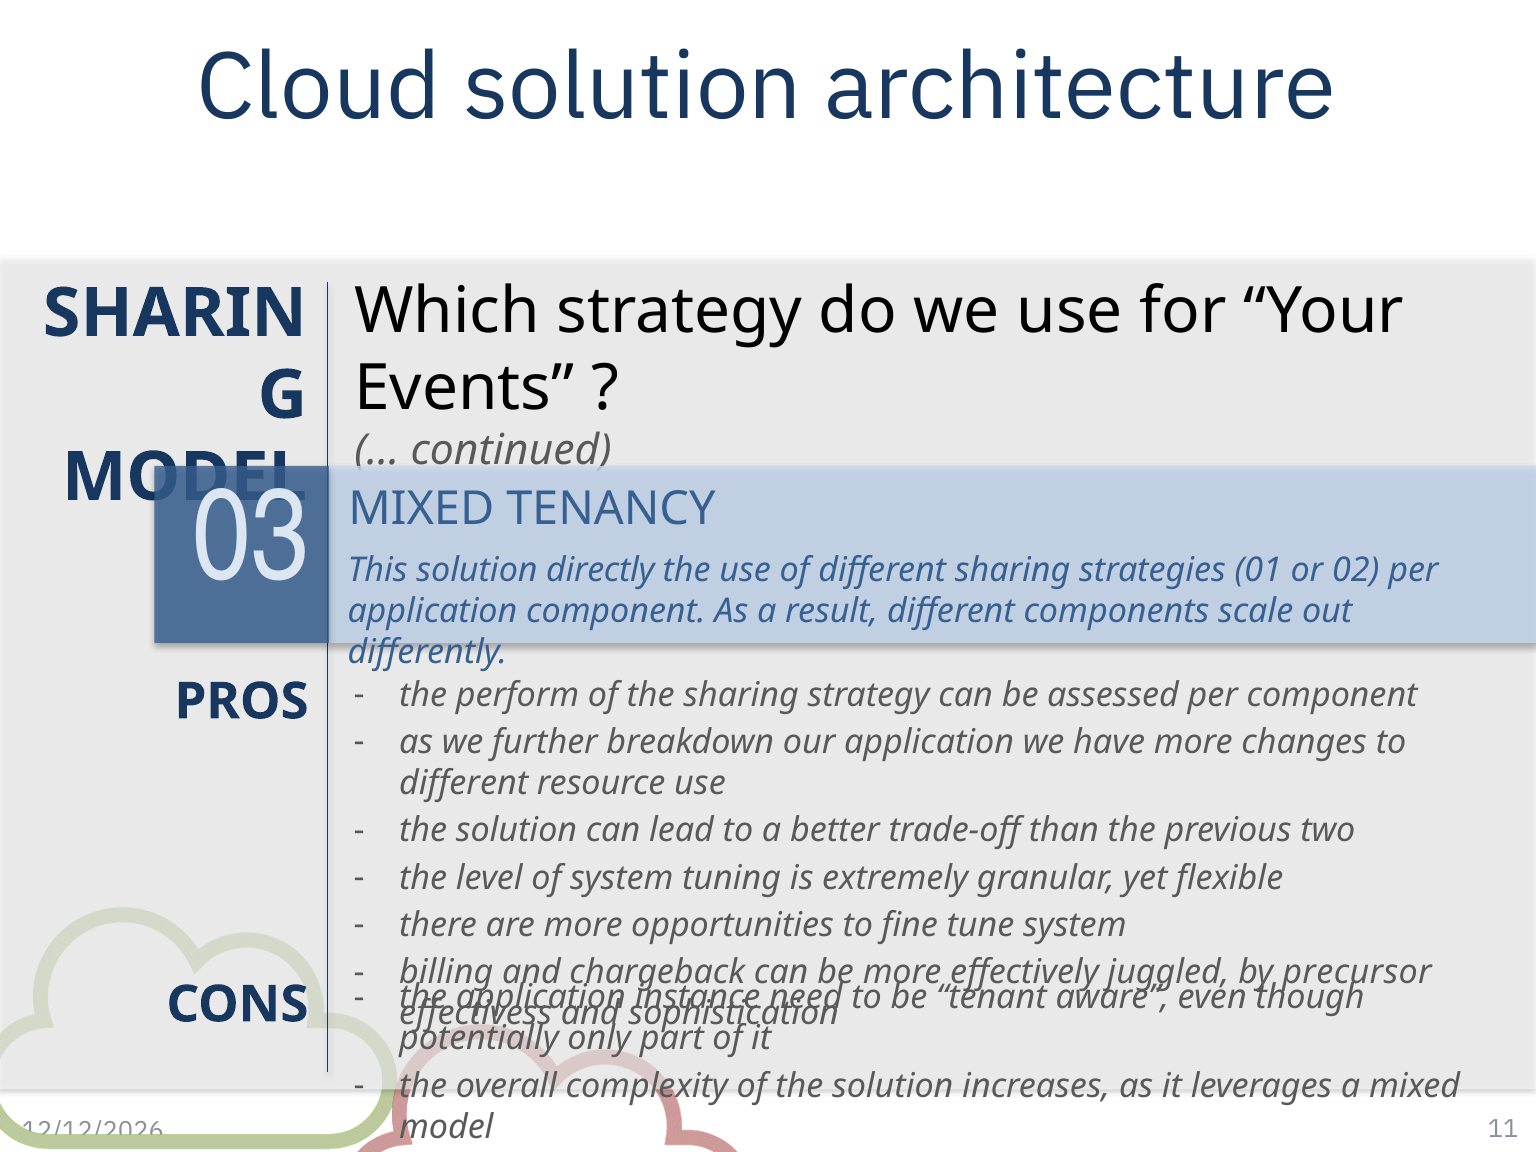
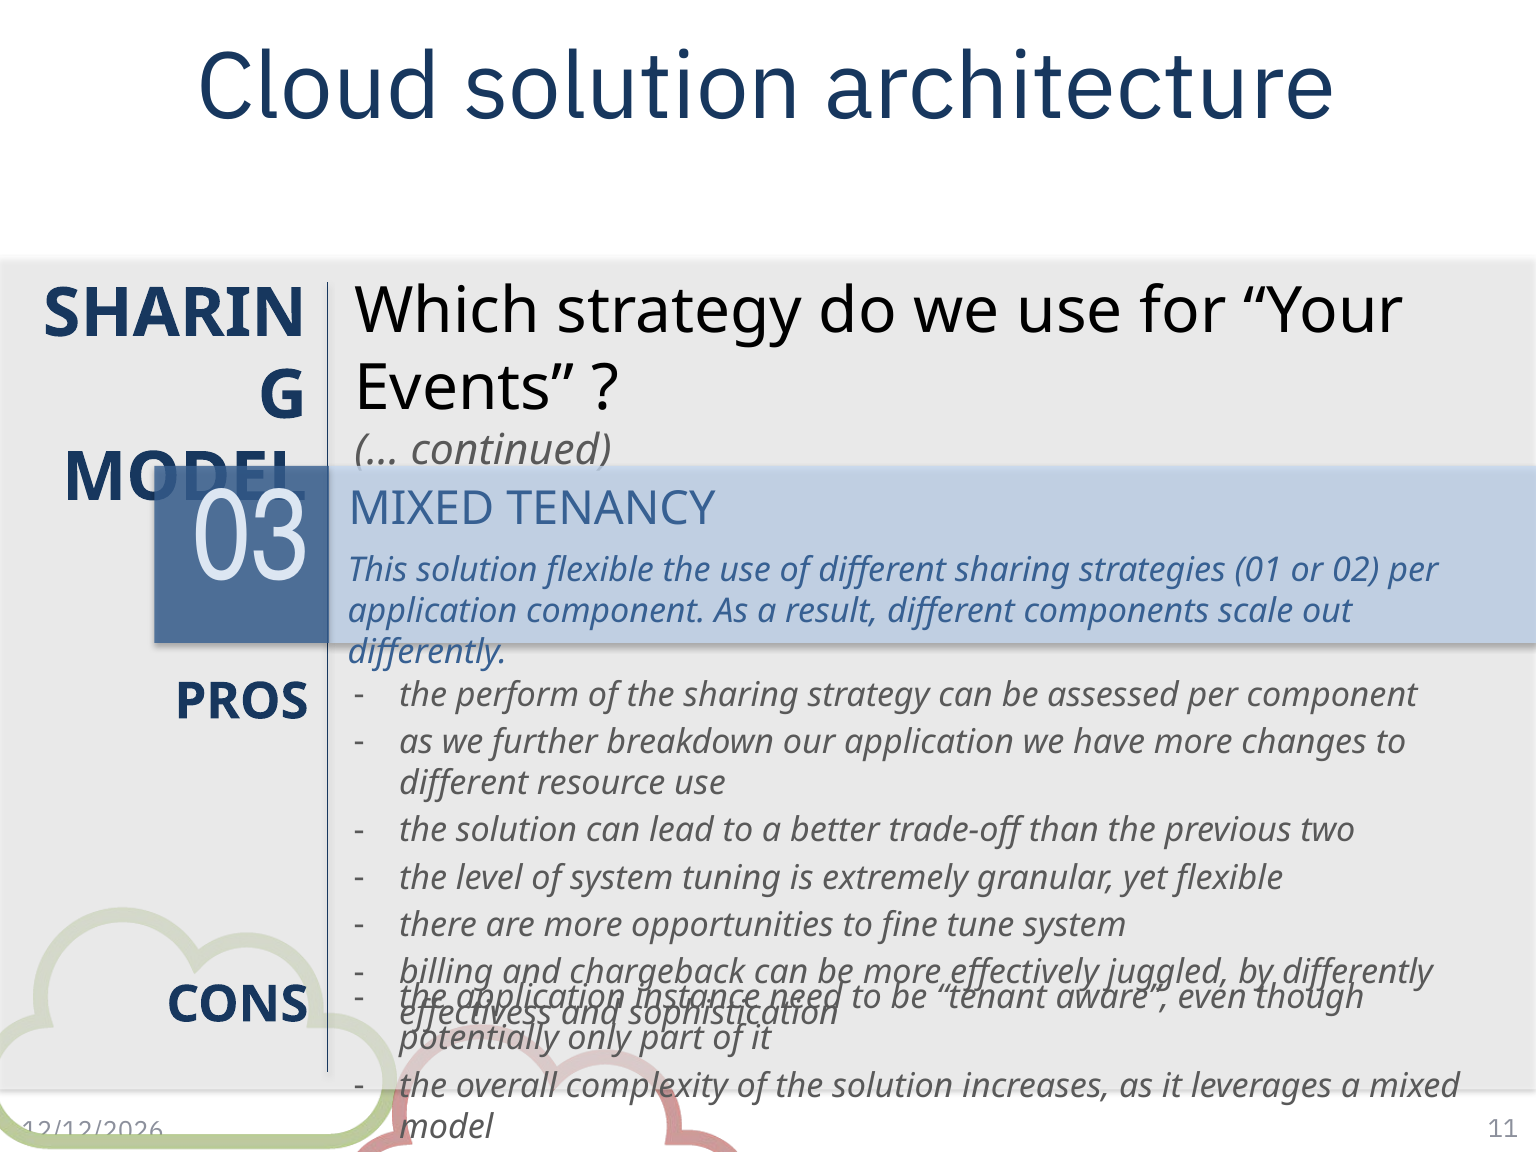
solution directly: directly -> flexible (600, 570)
by precursor: precursor -> differently (1357, 973)
